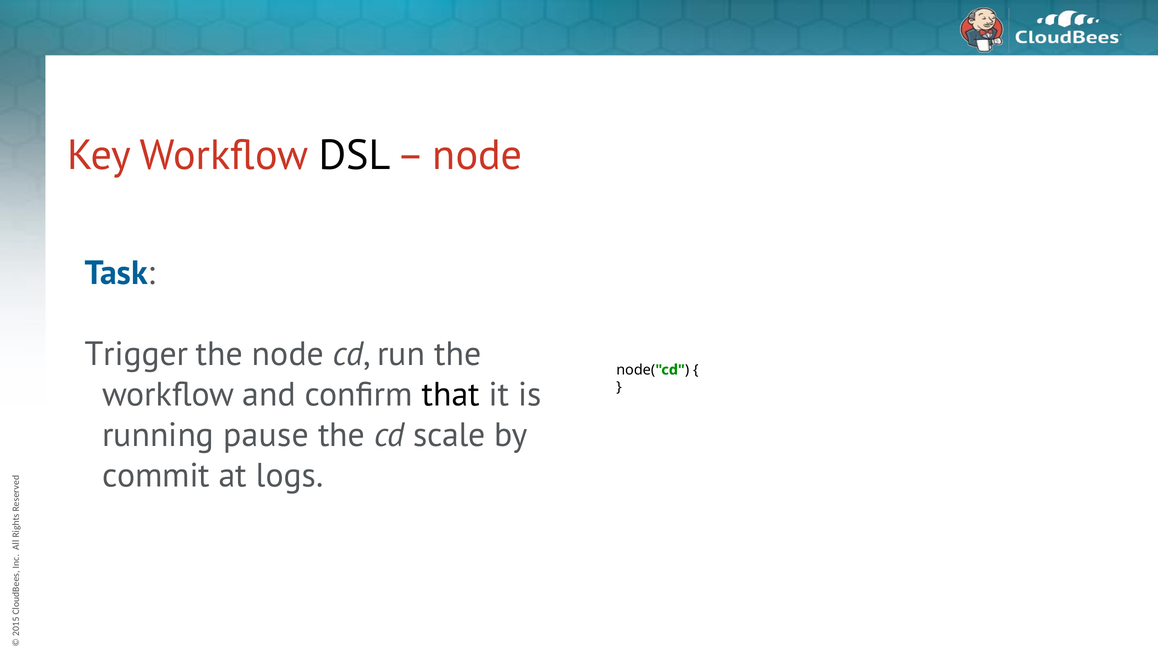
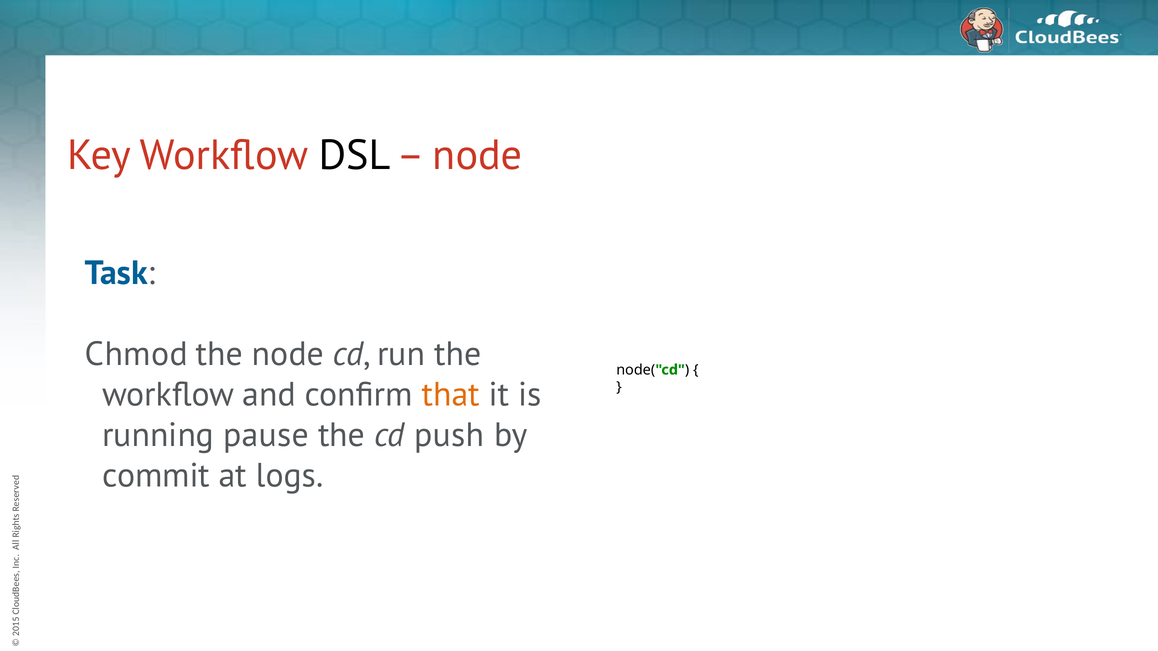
Trigger: Trigger -> Chmod (136, 354)
that colour: black -> orange (451, 395)
scale: scale -> push (449, 435)
